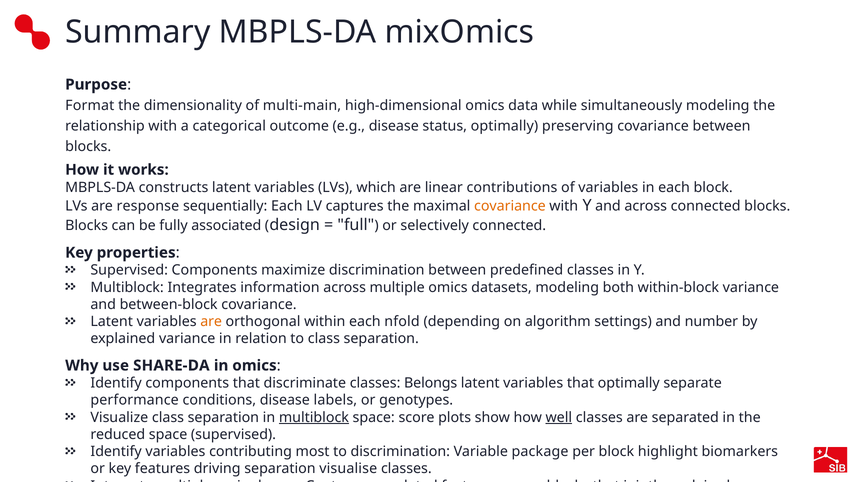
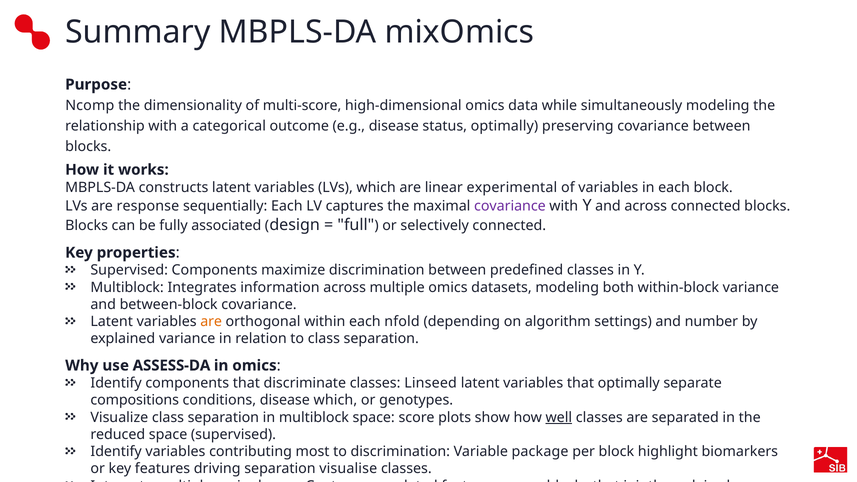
Format: Format -> Ncomp (90, 106)
multi-main: multi-main -> multi-score (302, 106)
contributions: contributions -> experimental (512, 187)
covariance colour: orange -> purple (510, 206)
SHARE-DA: SHARE-DA -> ASSESS-DA (171, 366)
Belongs: Belongs -> Linseed (431, 383)
performance: performance -> compositions (135, 400)
disease labels: labels -> which (335, 400)
multiblock underline: present -> none (314, 417)
